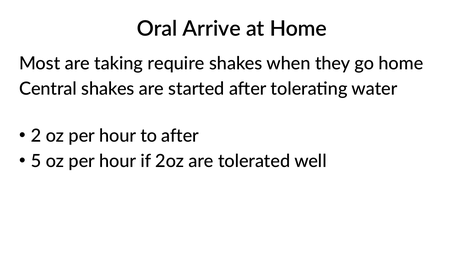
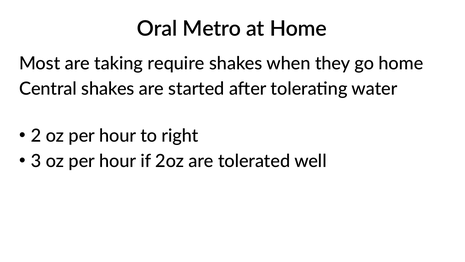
Arrive: Arrive -> Metro (212, 29)
to after: after -> right (180, 136)
5: 5 -> 3 (36, 161)
